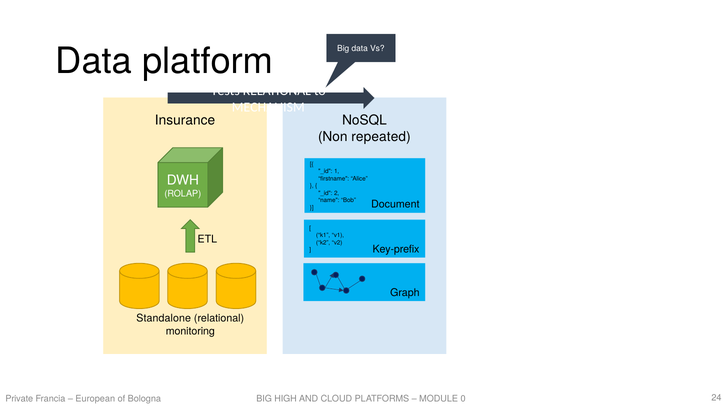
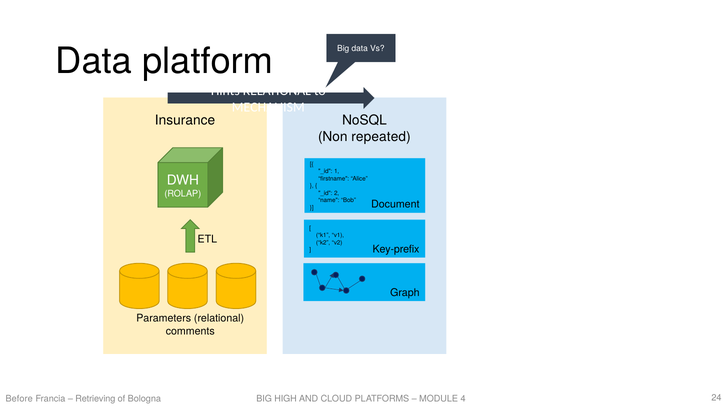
Tests: Tests -> Hints (225, 91)
Standalone: Standalone -> Parameters (164, 318)
monitoring: monitoring -> comments (190, 331)
Private: Private -> Before (19, 399)
European: European -> Retrieving (95, 399)
0: 0 -> 4 (463, 399)
